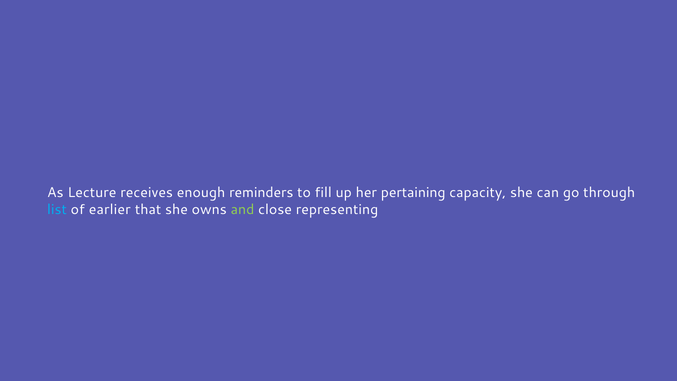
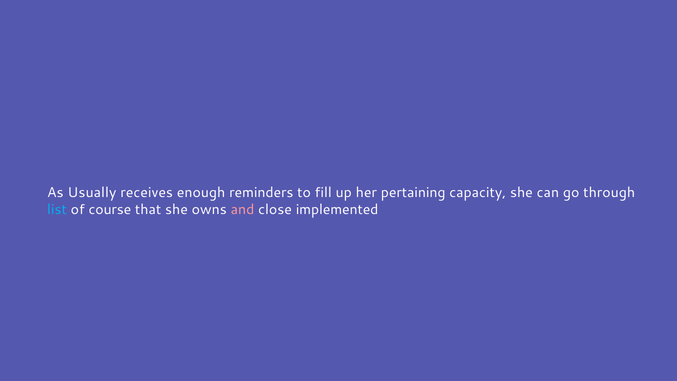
Lecture: Lecture -> Usually (92, 192)
earlier: earlier -> course (110, 209)
and colour: light green -> pink (243, 209)
representing: representing -> implemented (337, 209)
